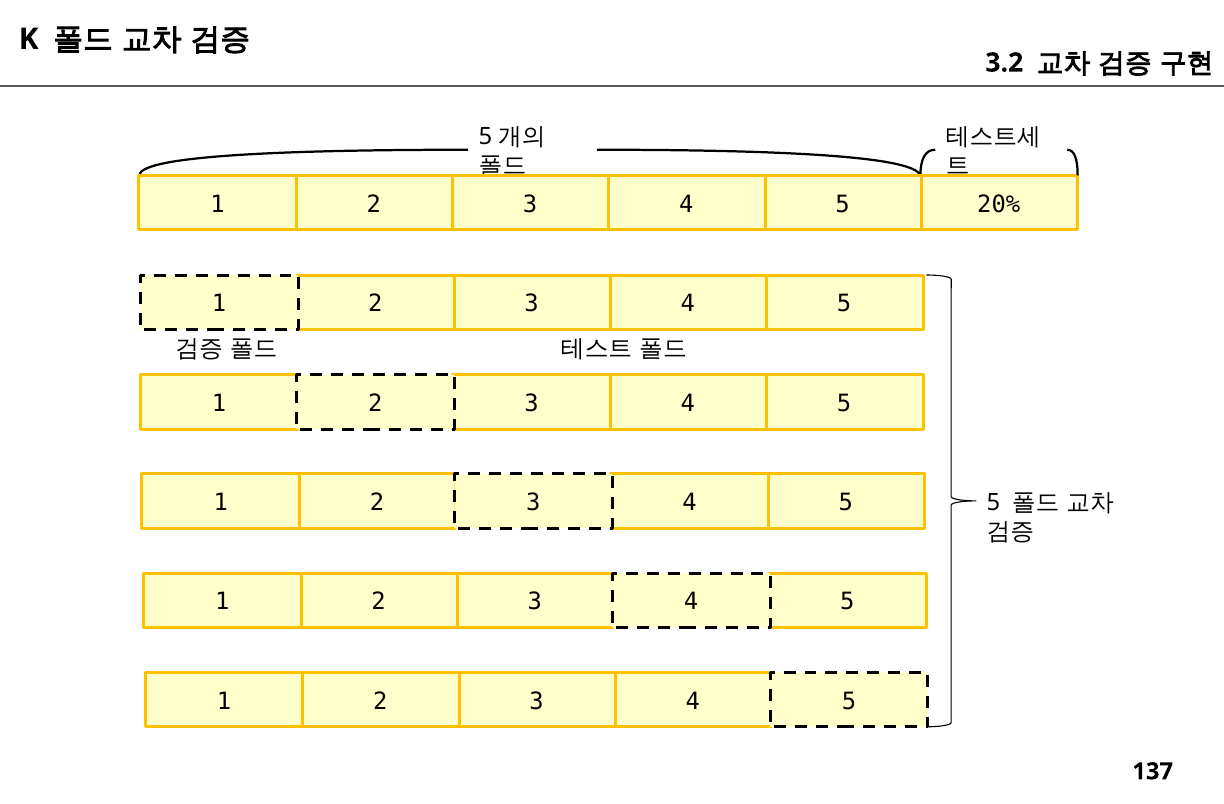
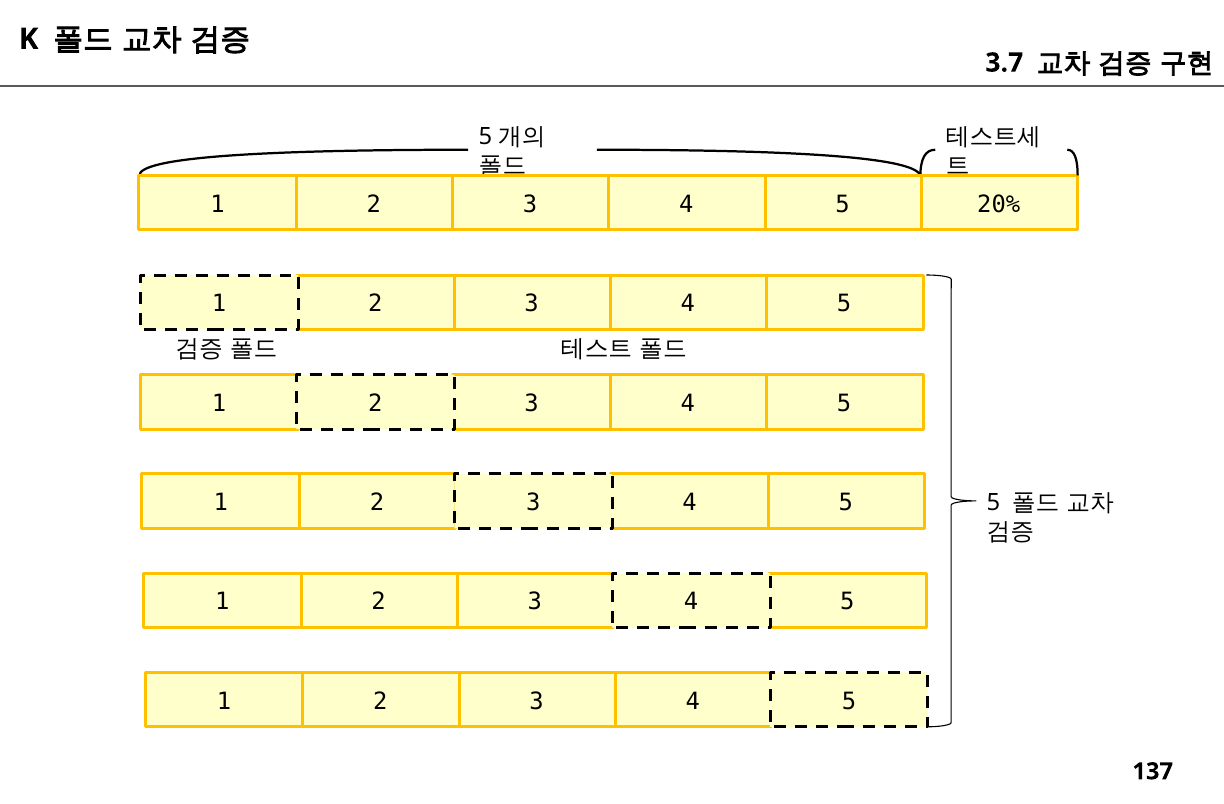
3.2: 3.2 -> 3.7 (1004, 63)
